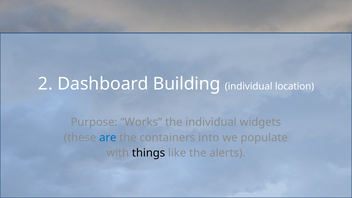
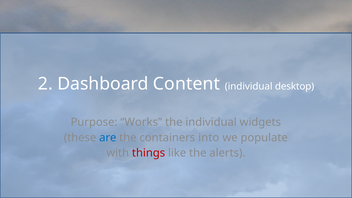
Building: Building -> Content (187, 84)
location: location -> desktop (295, 86)
things colour: black -> red (149, 153)
